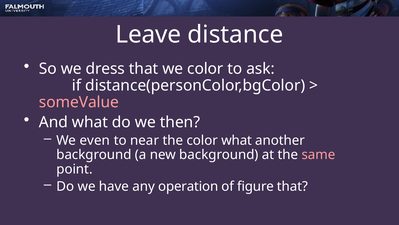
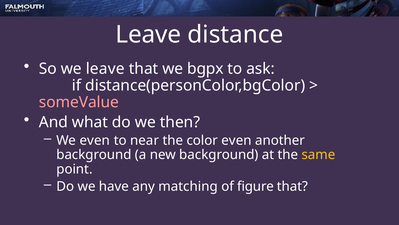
we dress: dress -> leave (105, 69)
we color: color -> bgpx (205, 69)
color what: what -> even (237, 140)
same colour: pink -> yellow (318, 154)
operation: operation -> matching (188, 186)
